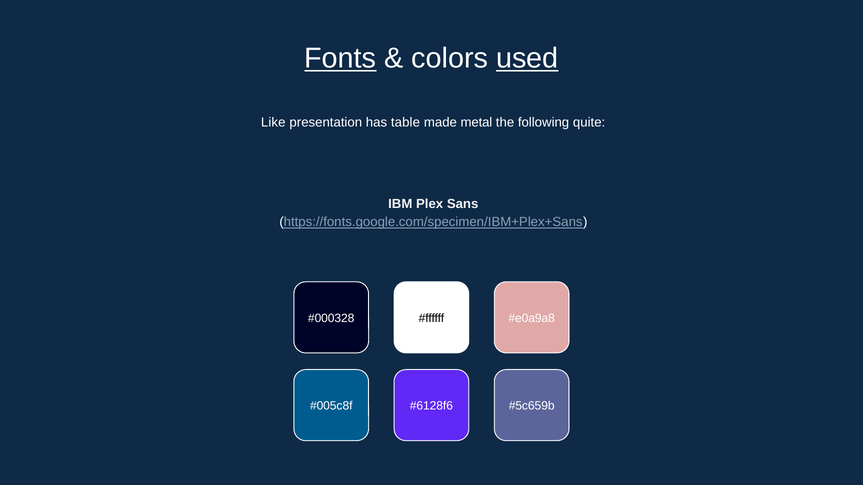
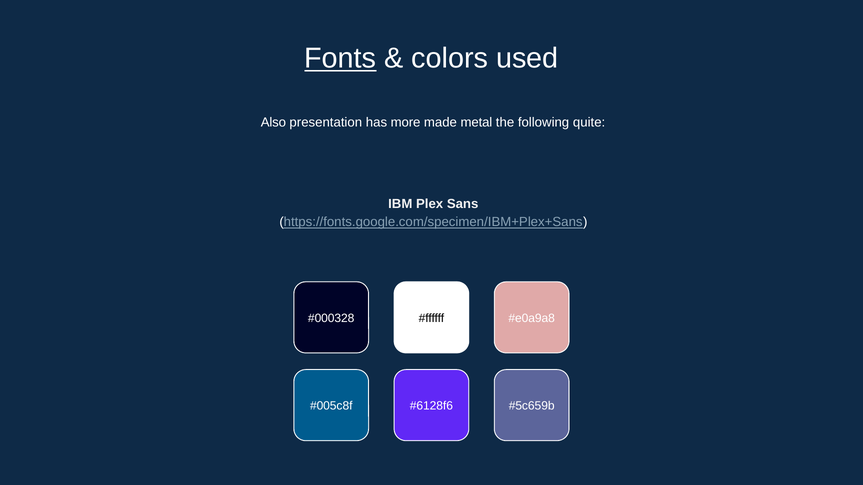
used underline: present -> none (527, 58)
Like: Like -> Also (273, 122)
table: table -> more (406, 122)
